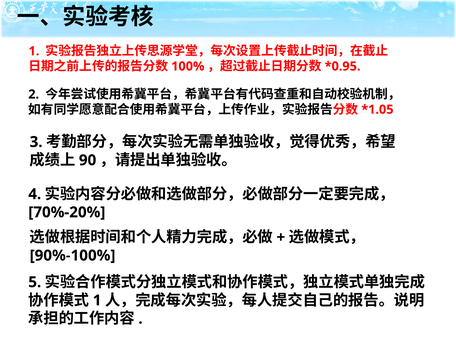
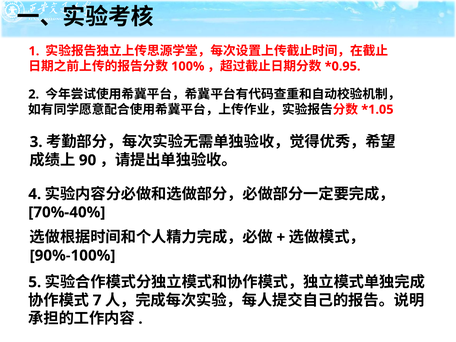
70%-20%: 70%-20% -> 70%-40% (67, 212)
1: 1 -> 7 (97, 300)
